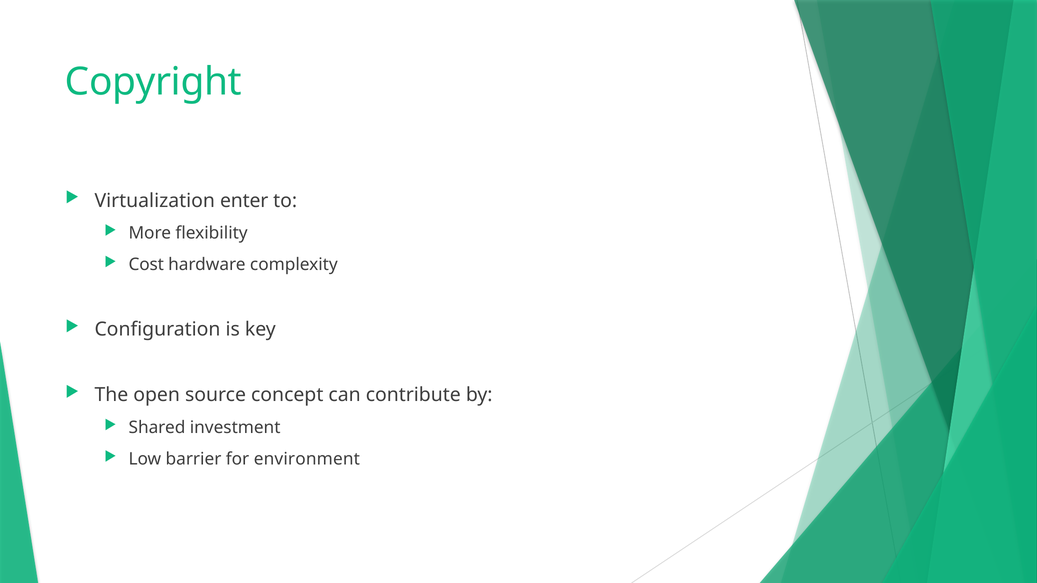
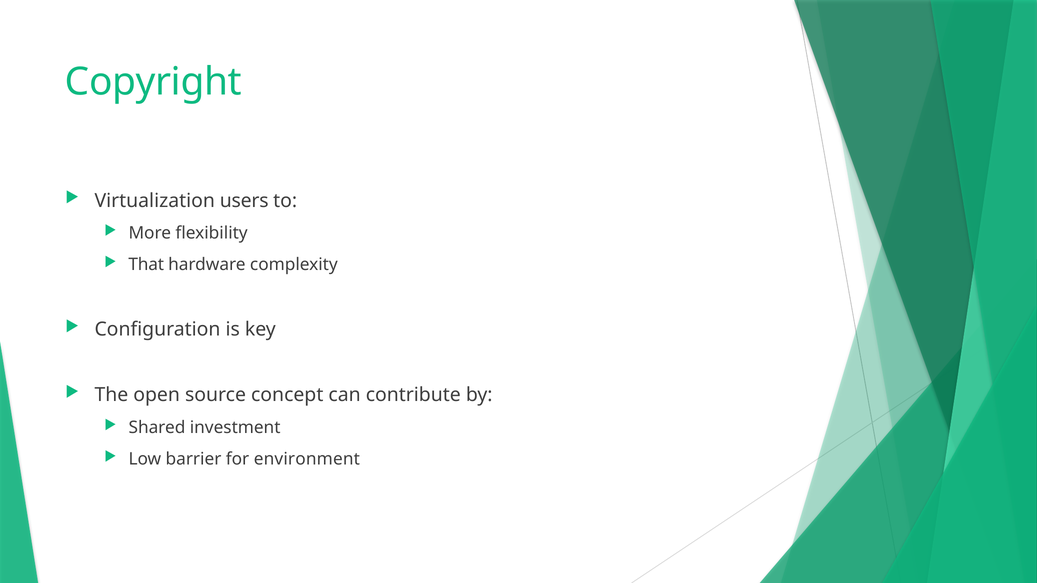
enter: enter -> users (244, 201)
Cost: Cost -> That (146, 265)
